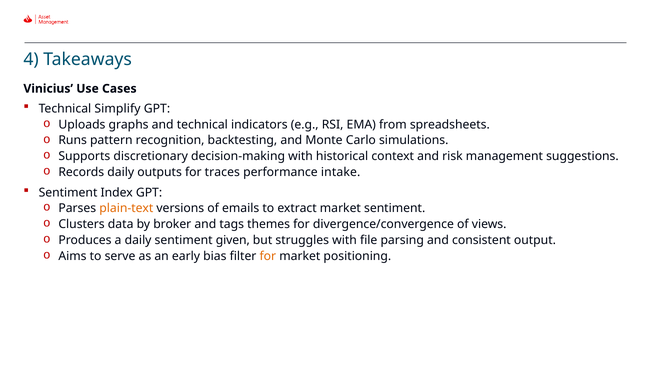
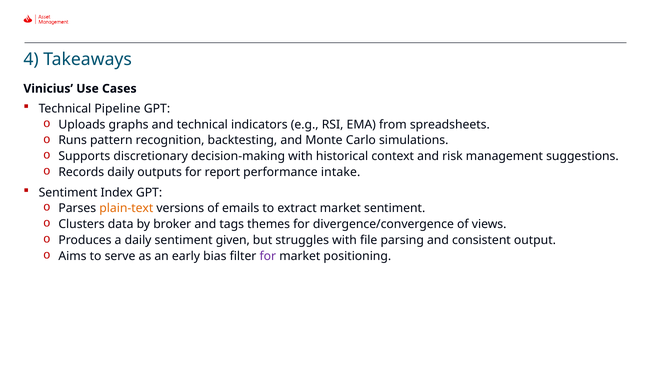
Simplify: Simplify -> Pipeline (117, 109)
traces: traces -> report (222, 172)
for colour: orange -> purple (268, 256)
